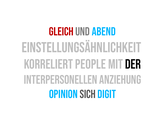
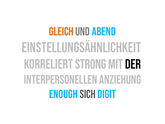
Gleich colour: red -> orange (61, 32)
people: people -> strong (91, 64)
opinion: opinion -> enough (63, 94)
